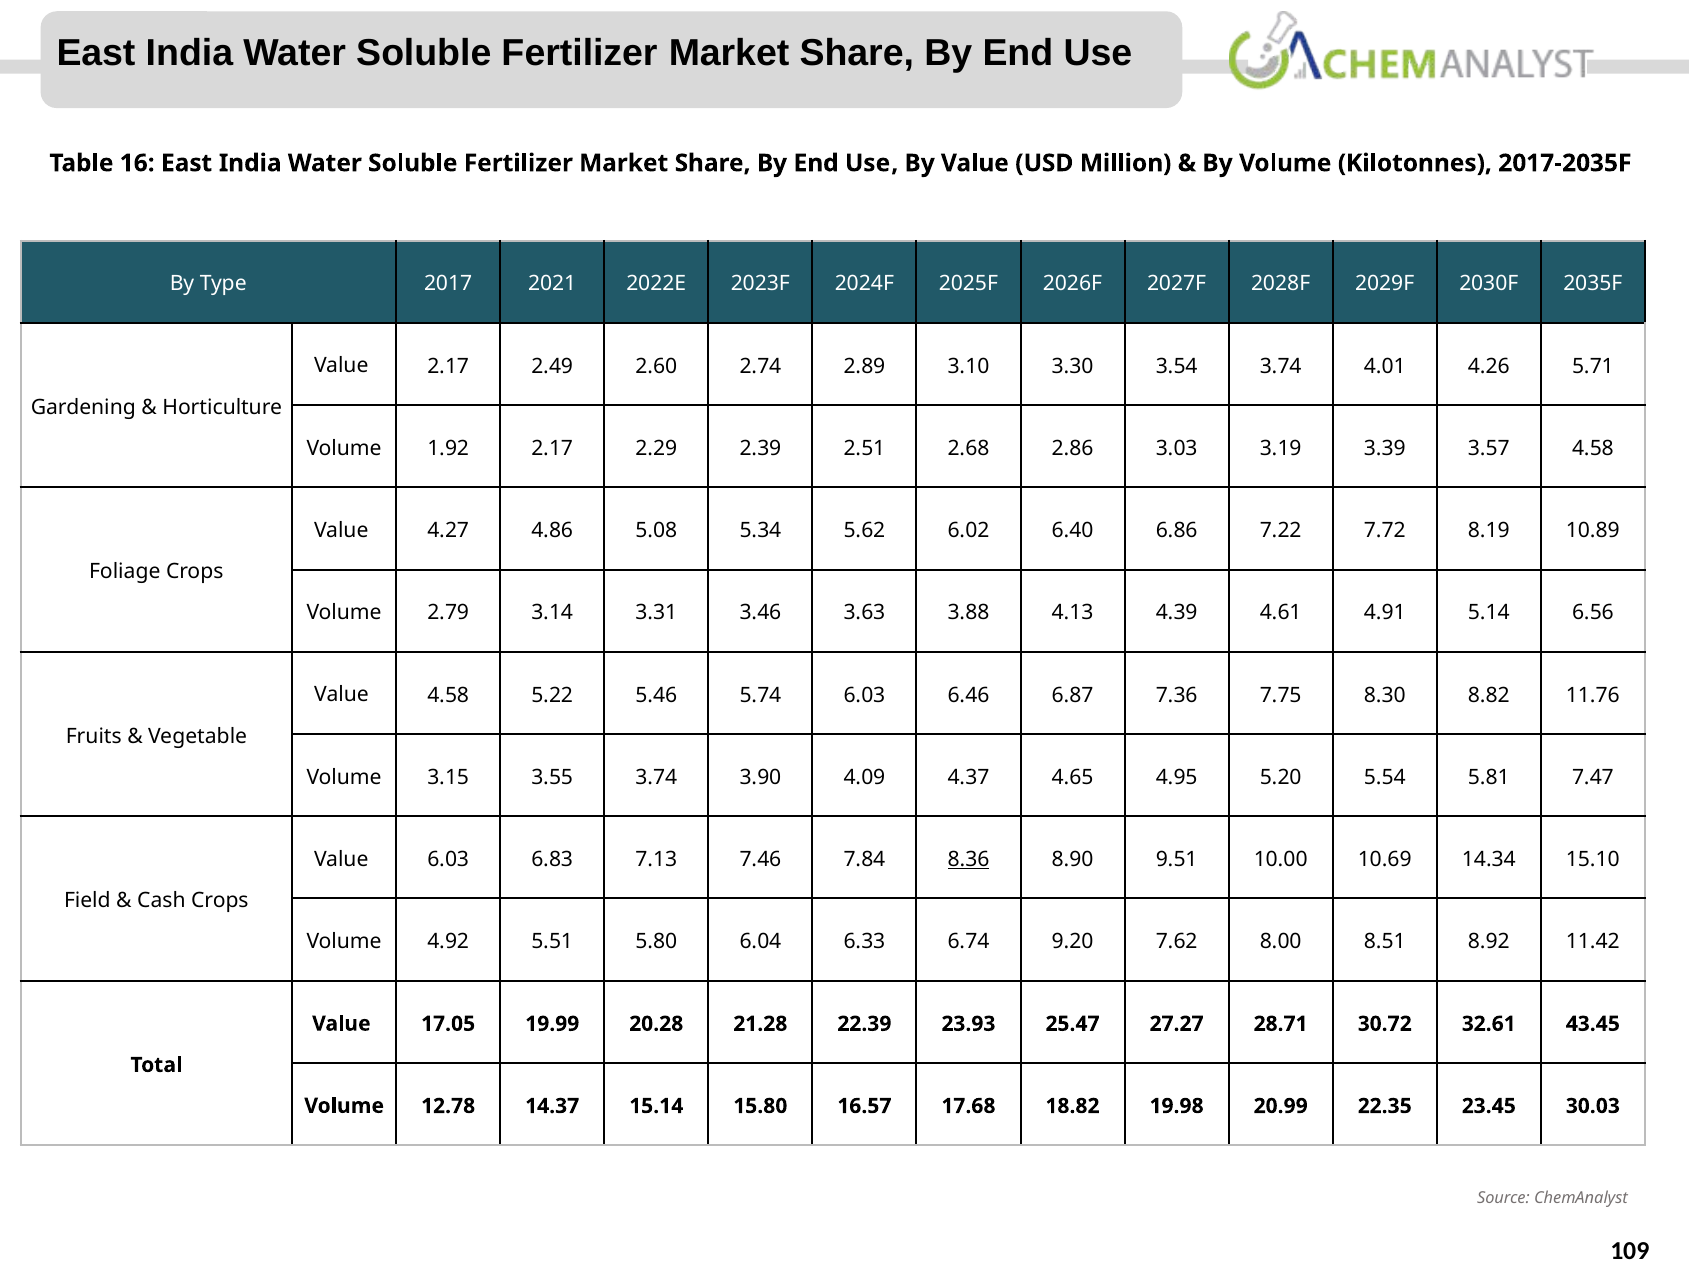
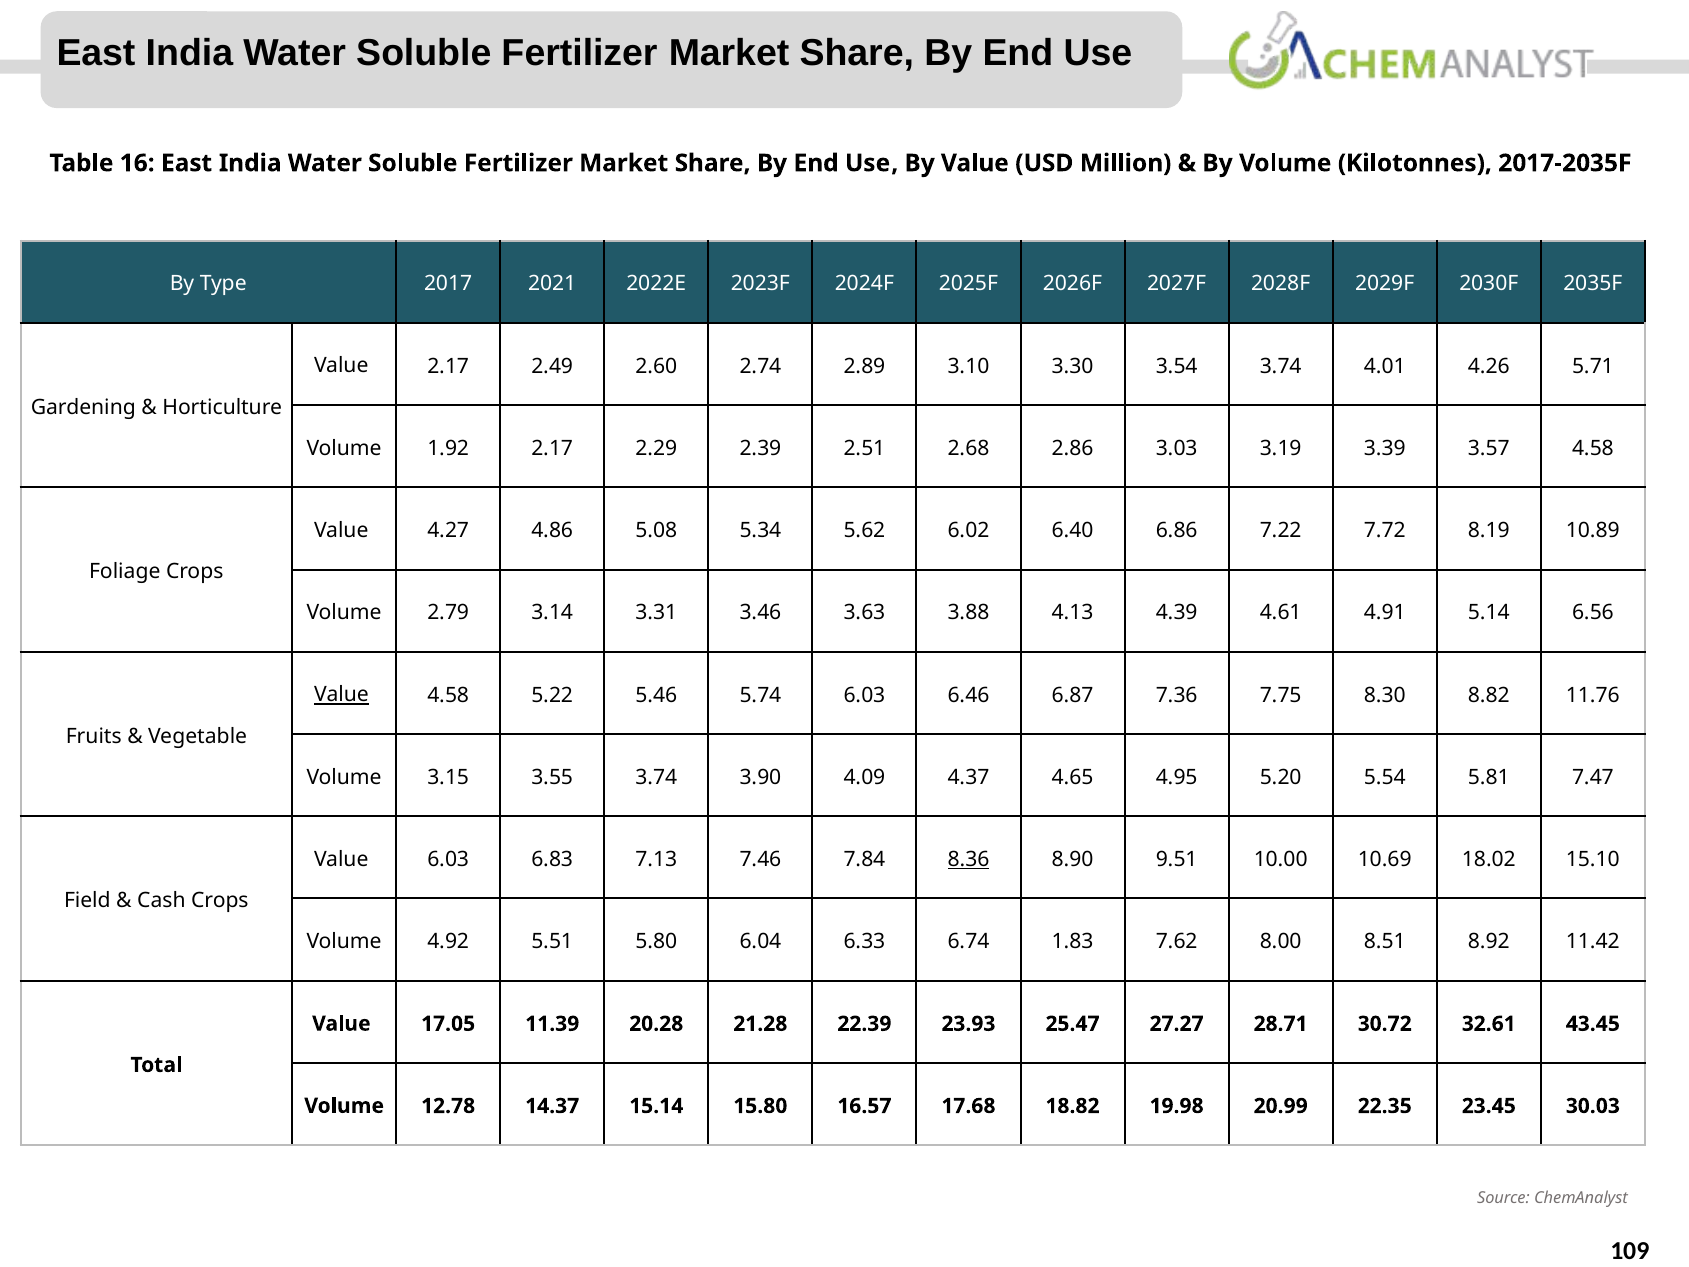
Value underline: none -> present (341, 695)
14.34: 14.34 -> 18.02 (1489, 859)
9.20: 9.20 -> 1.83 (1073, 941)
19.99: 19.99 -> 11.39 (552, 1024)
